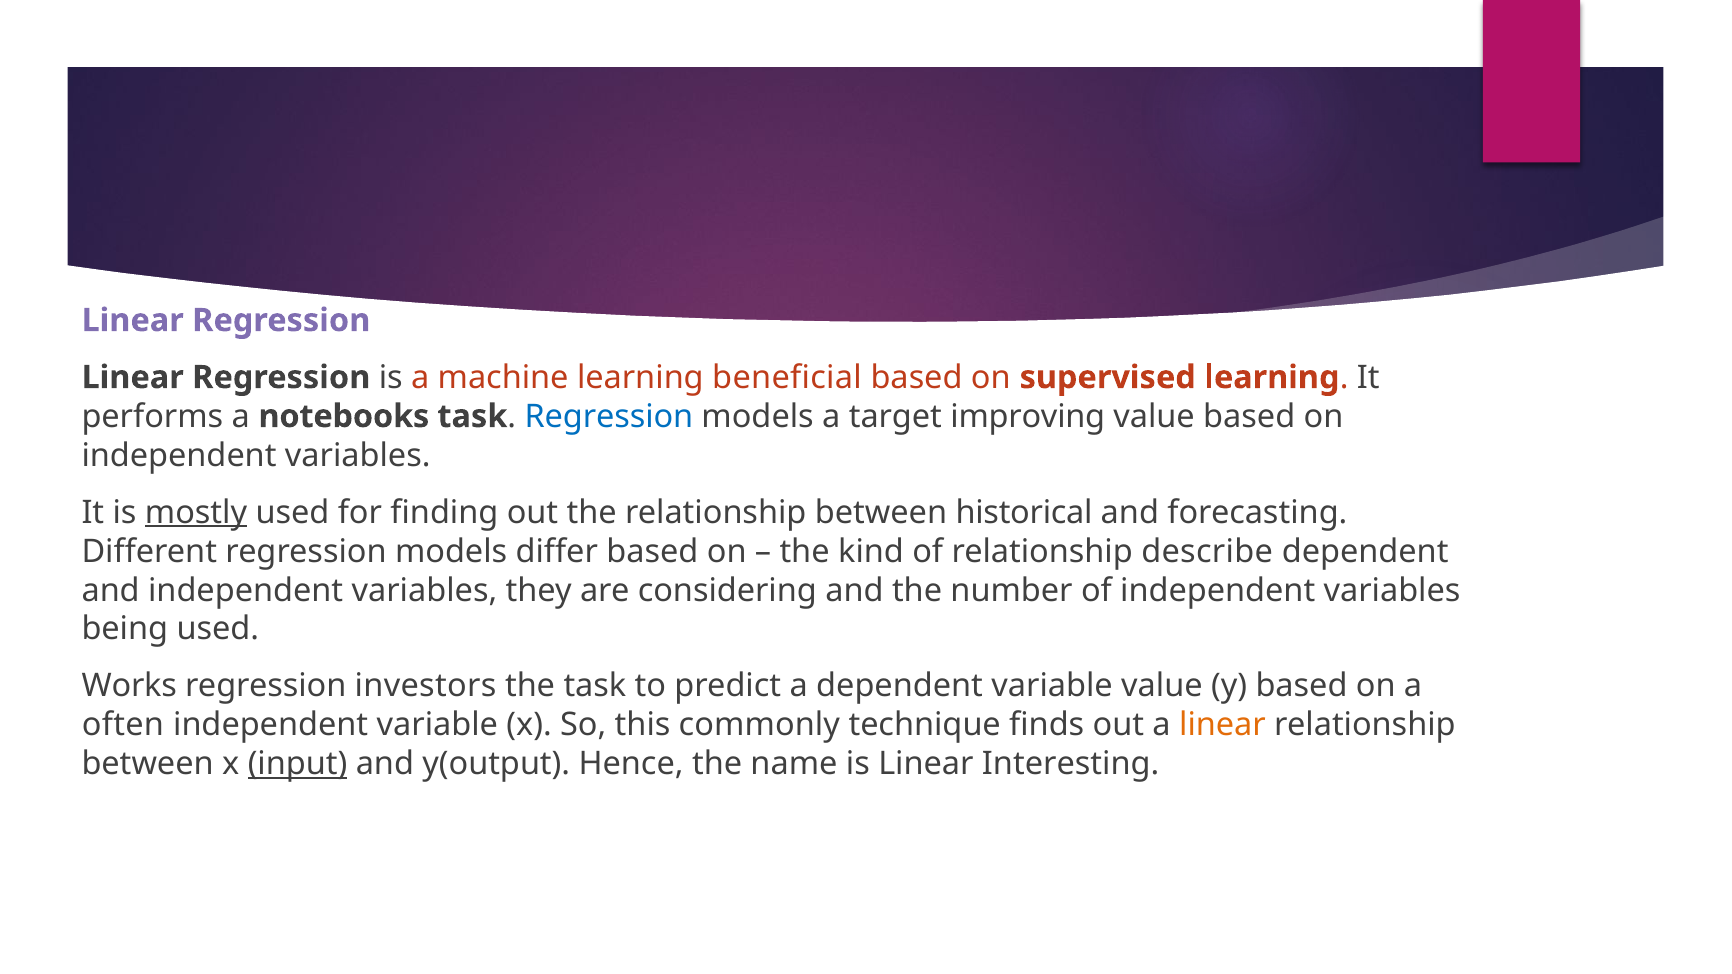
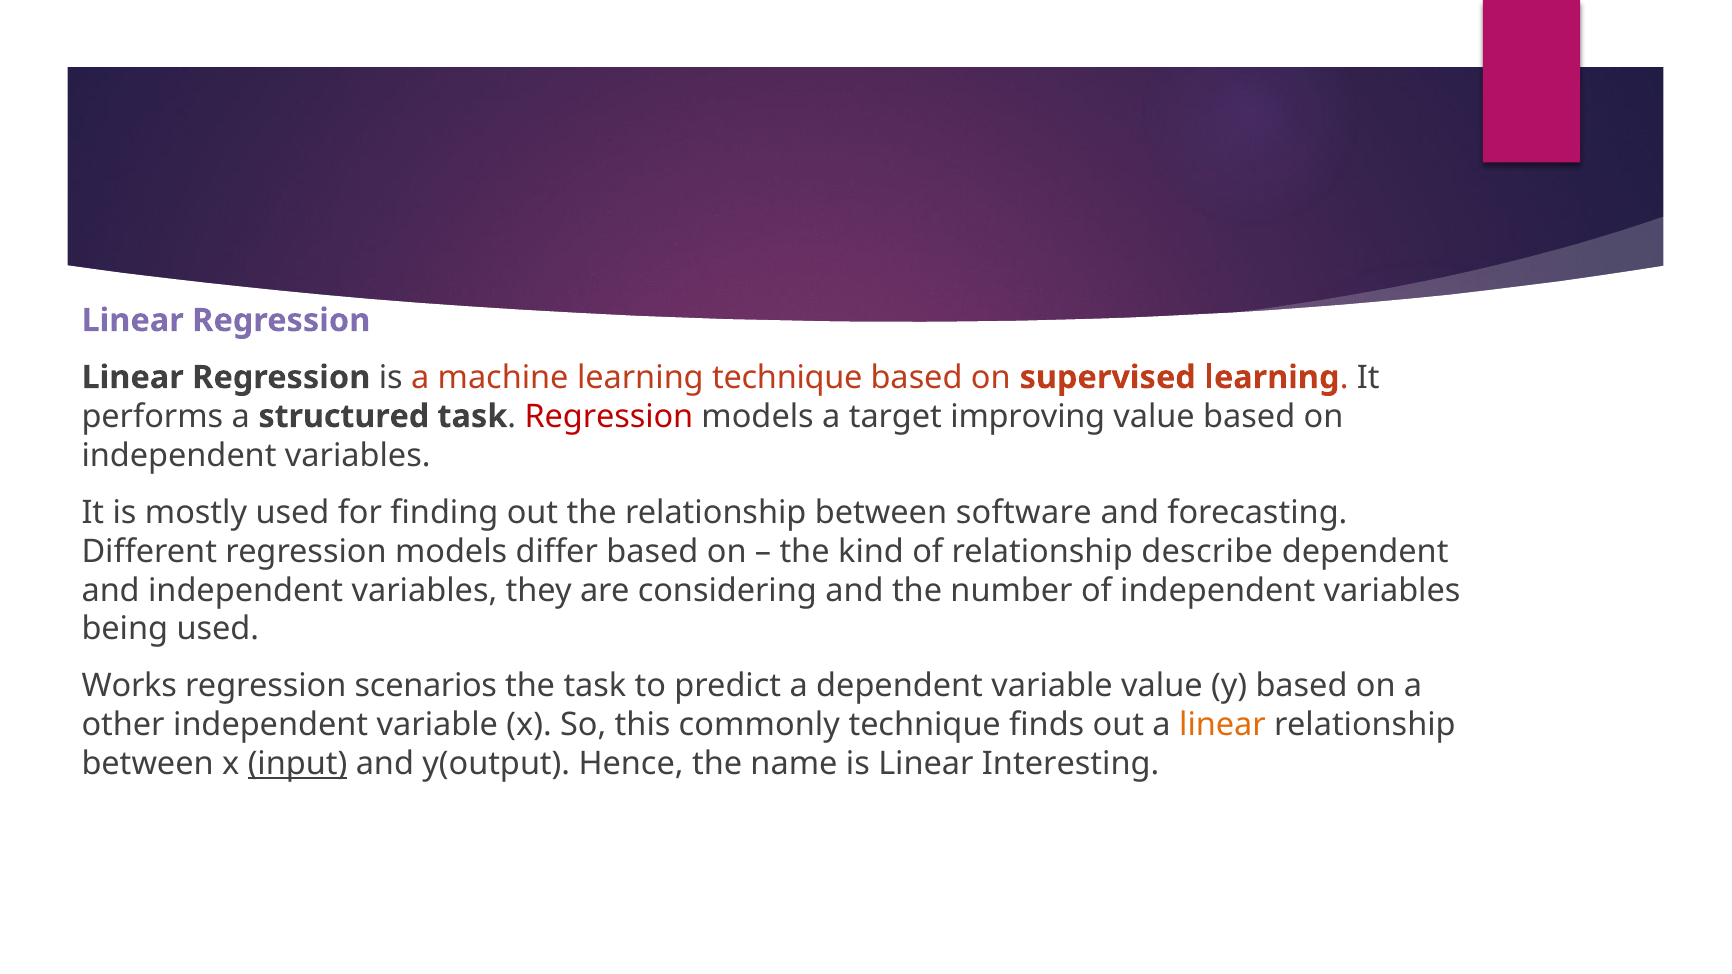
learning beneficial: beneficial -> technique (787, 378)
notebooks: notebooks -> structured (344, 417)
Regression colour: blue -> red (609, 417)
mostly underline: present -> none (196, 513)
historical: historical -> software (1024, 513)
investors: investors -> scenarios (426, 686)
often: often -> other (123, 725)
